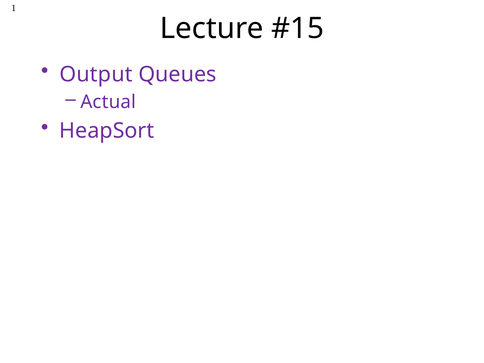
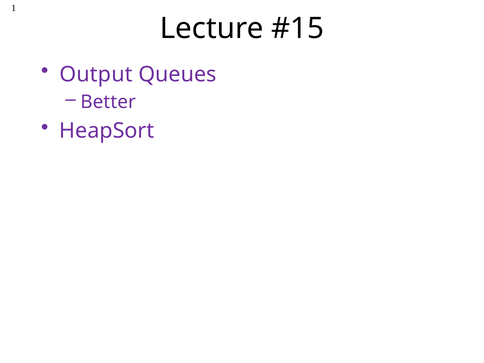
Actual: Actual -> Better (108, 102)
